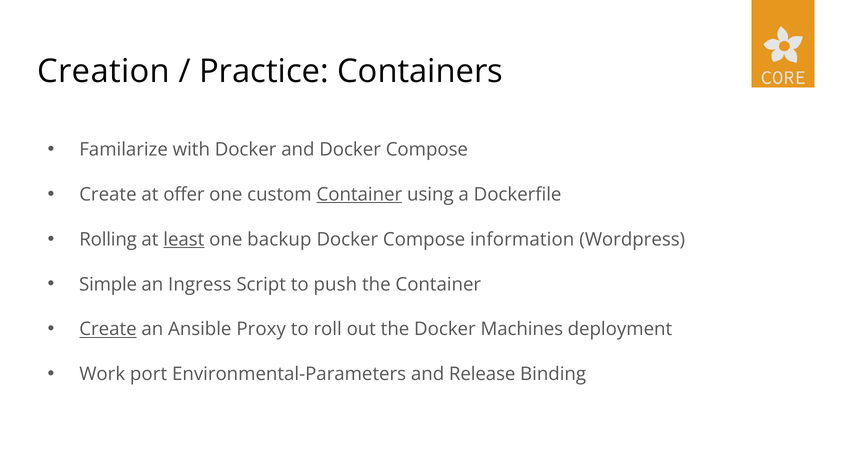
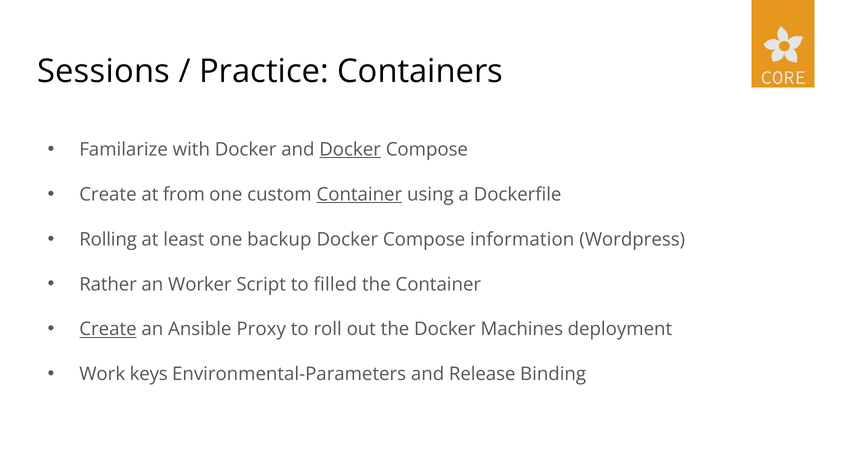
Creation: Creation -> Sessions (104, 71)
Docker underline: none -> present (350, 150)
offer: offer -> from (184, 195)
least underline: present -> none (184, 240)
Simple: Simple -> Rather (108, 284)
Ingress: Ingress -> Worker (200, 284)
push: push -> filled (335, 284)
port: port -> keys (149, 374)
